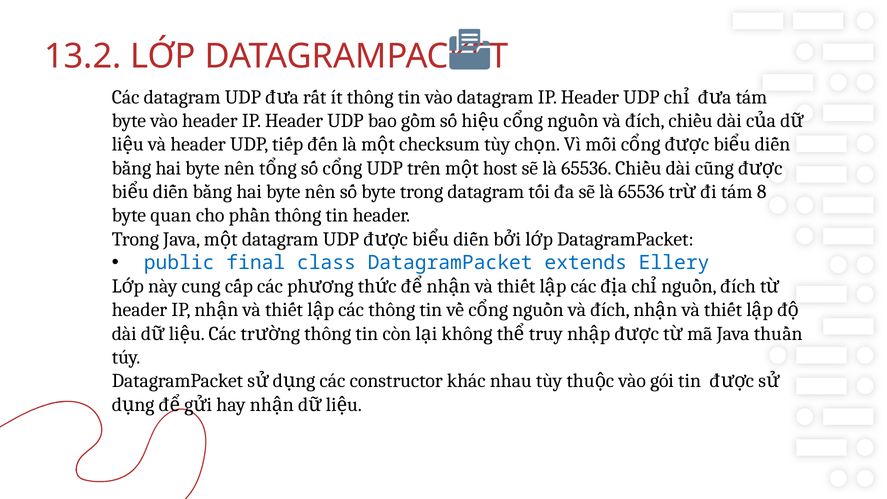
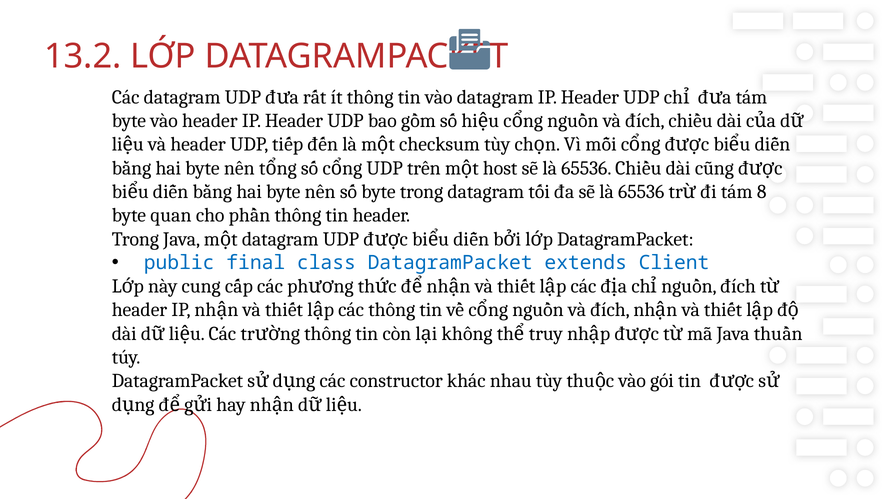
Ellery: Ellery -> Client (674, 263)
